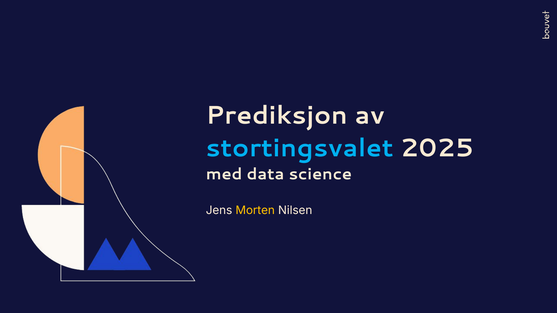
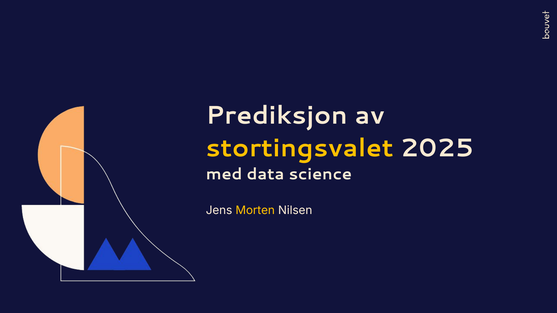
stortingsvalet colour: light blue -> yellow (300, 148)
